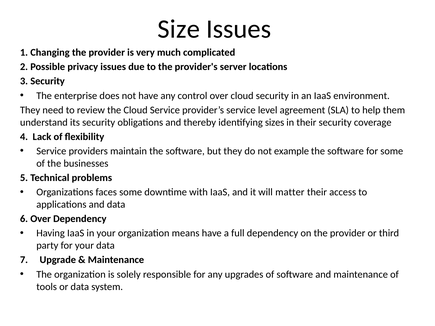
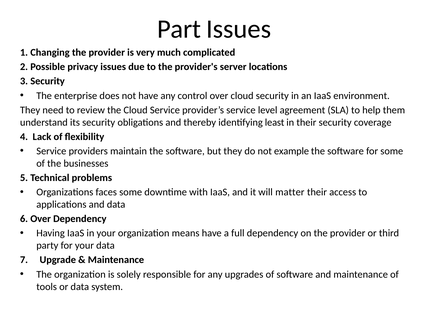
Size: Size -> Part (179, 29)
sizes: sizes -> least (275, 122)
